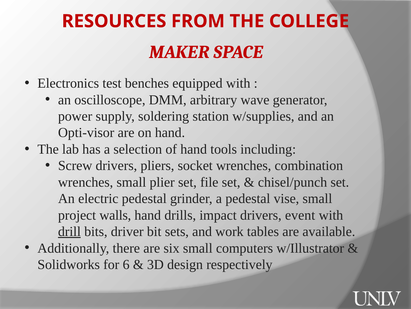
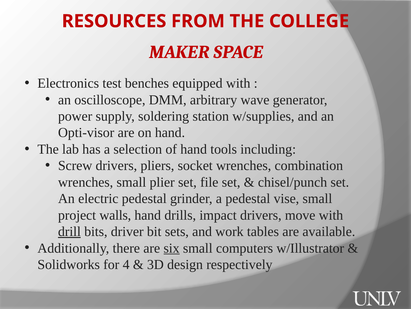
event: event -> move (300, 215)
six underline: none -> present (172, 248)
6: 6 -> 4 (126, 264)
